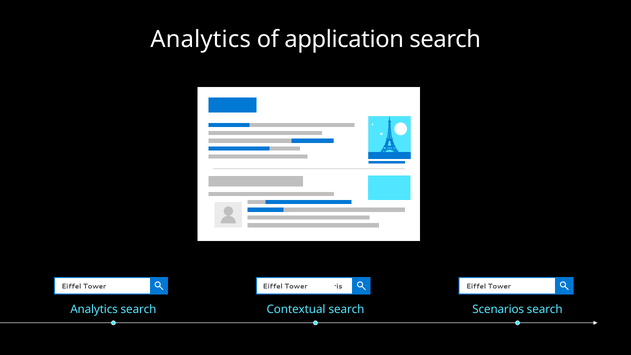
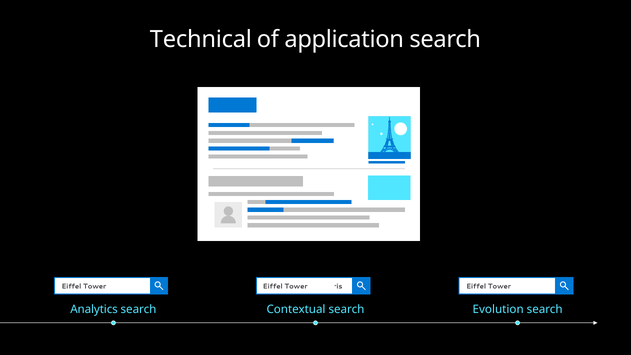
Analytics: Analytics -> Technical (201, 40)
Scenarios: Scenarios -> Evolution (498, 310)
